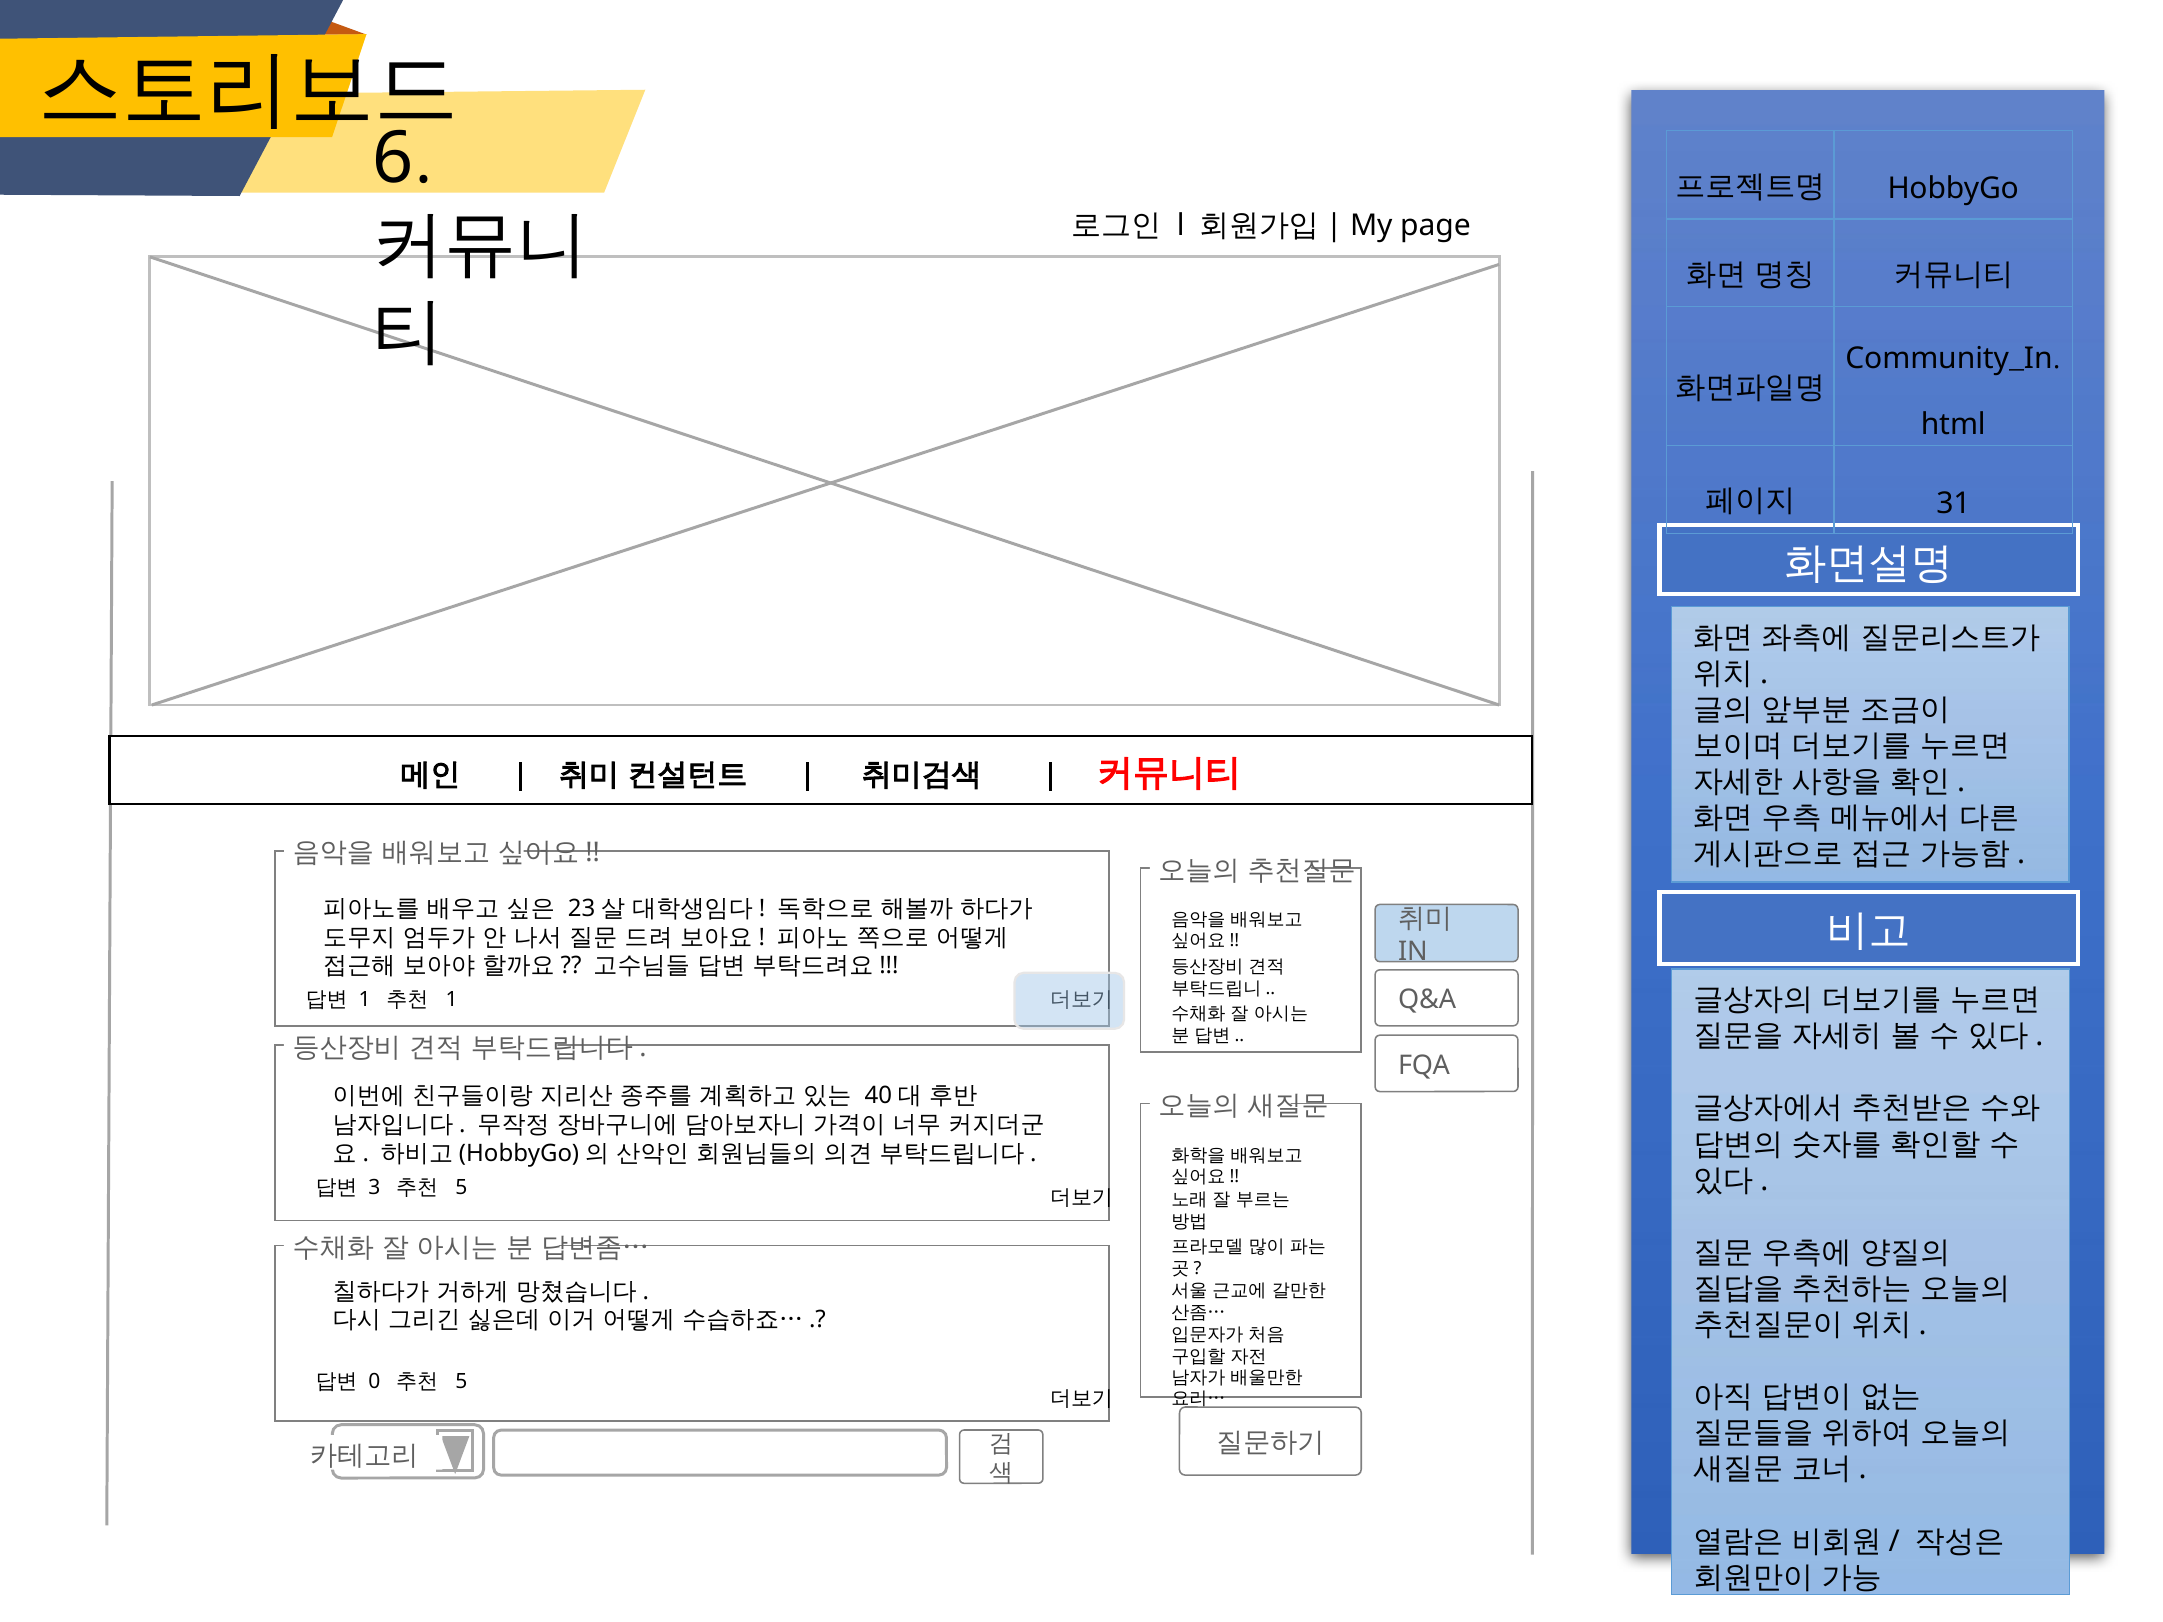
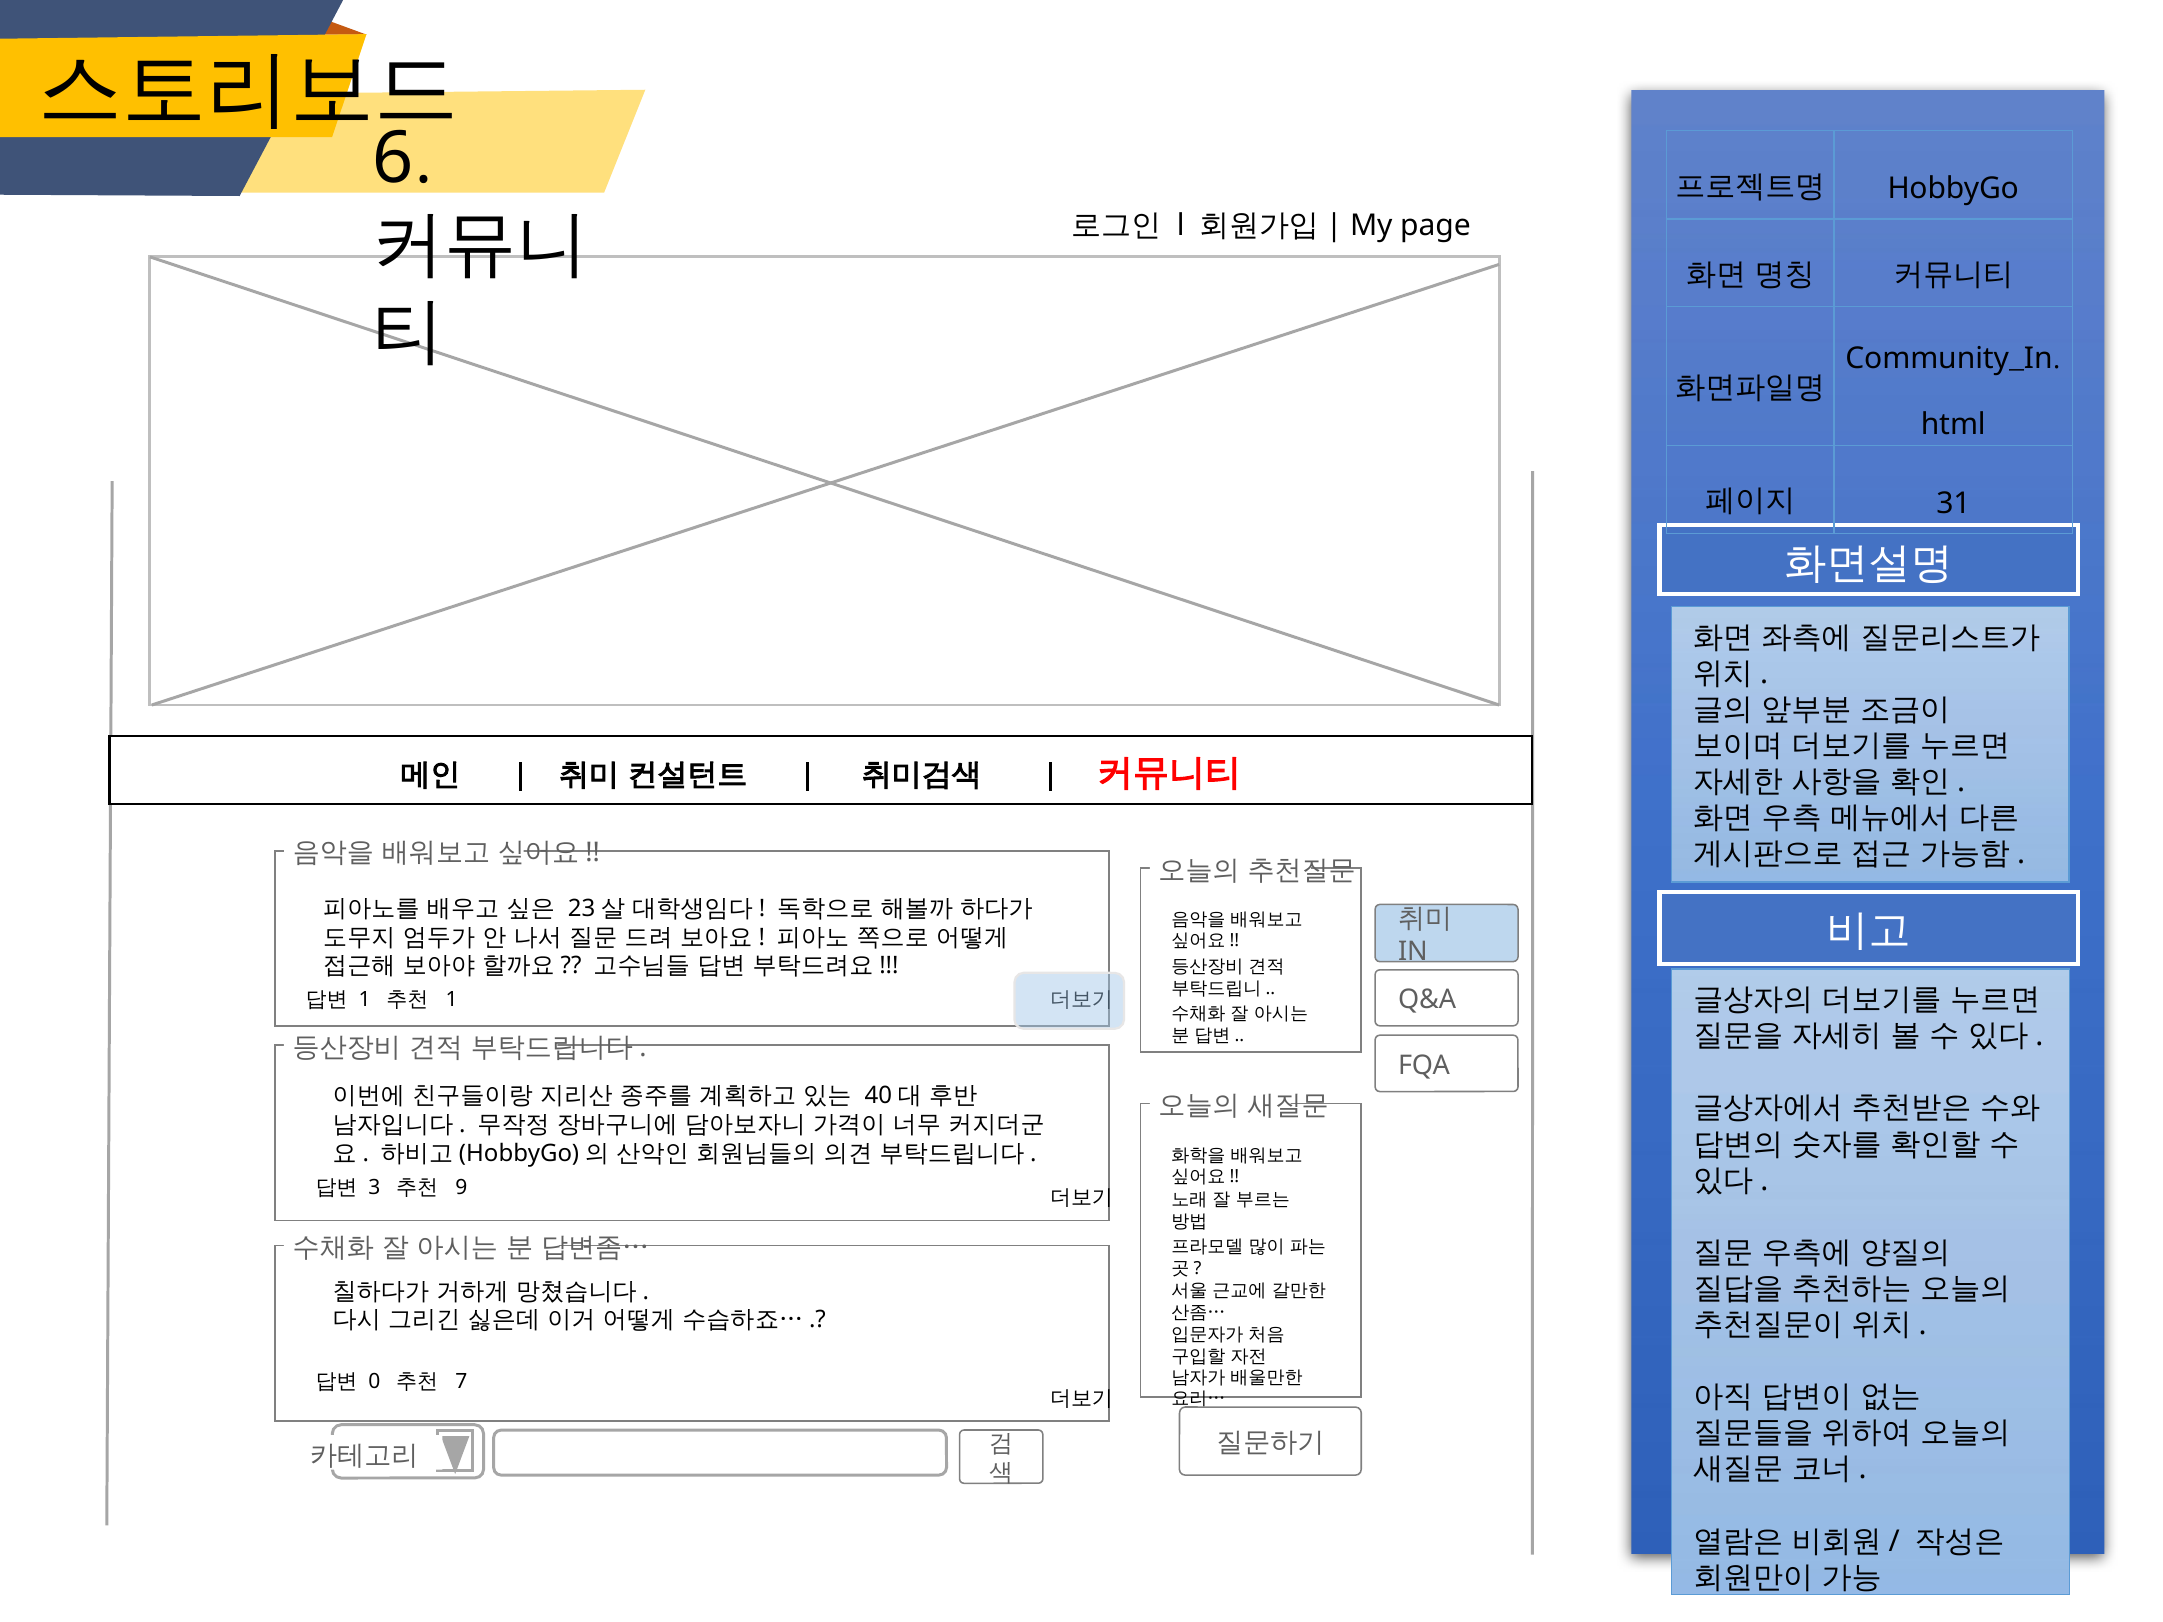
5: 5 -> 9 (461, 1187)
5: 5 -> 7 (461, 1382)
